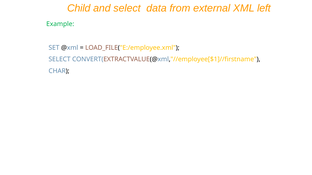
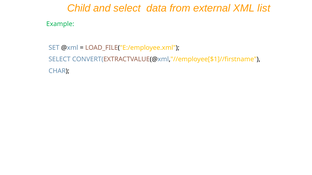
left: left -> list (264, 8)
